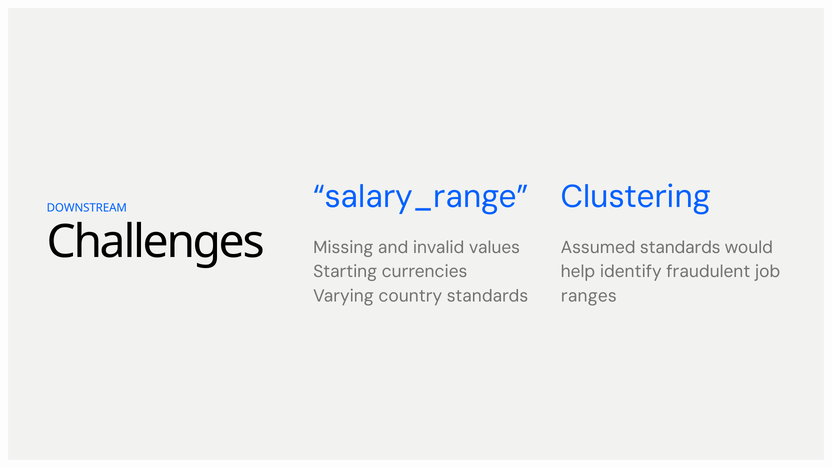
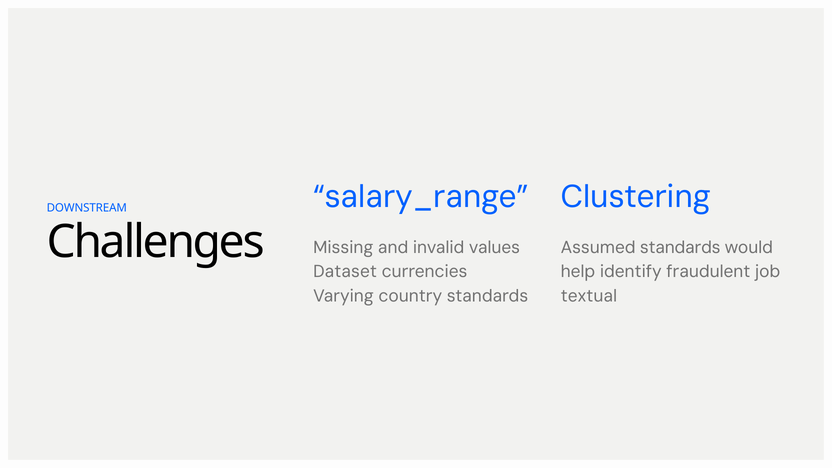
Starting: Starting -> Dataset (345, 272)
ranges: ranges -> textual (589, 296)
